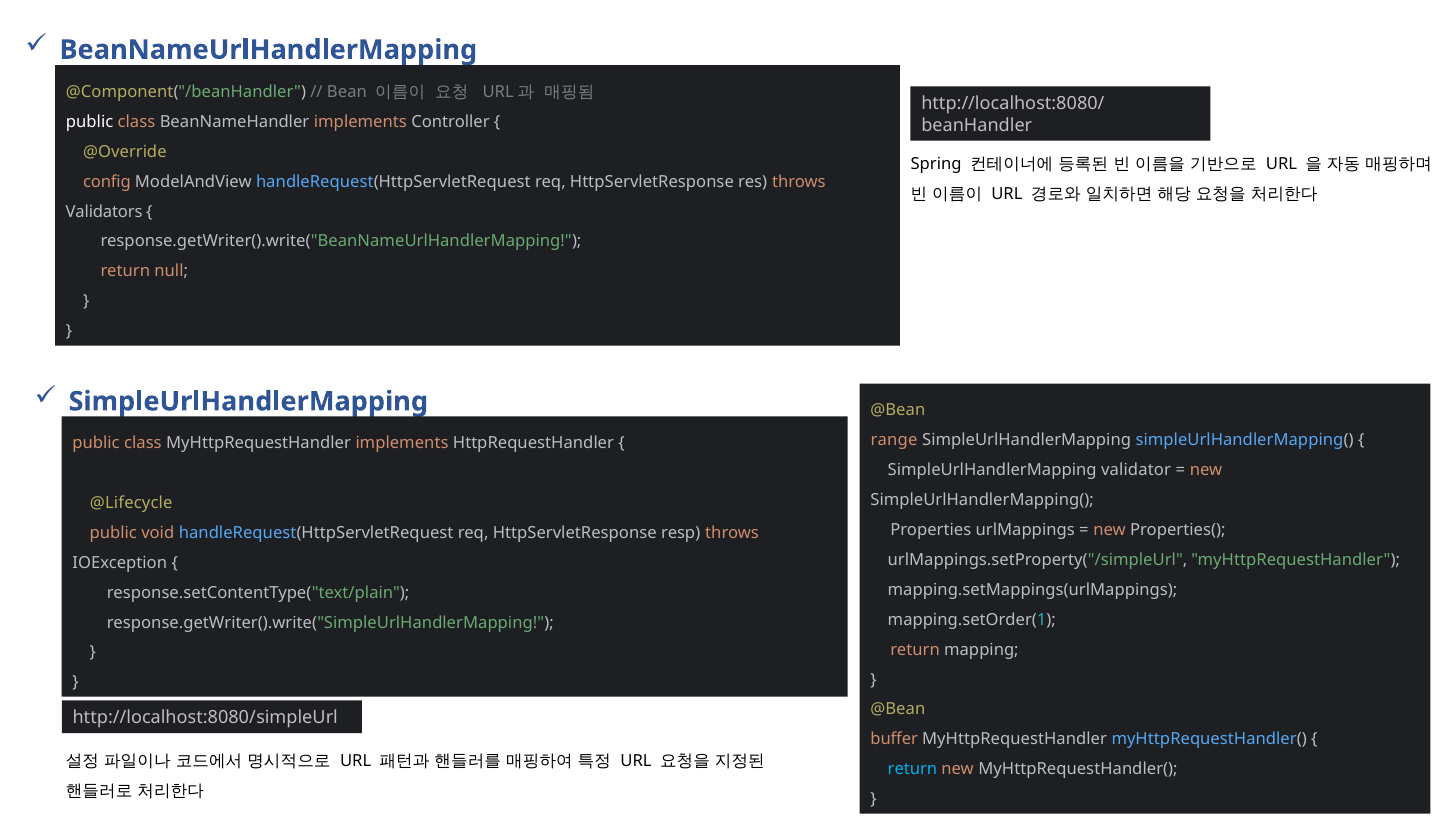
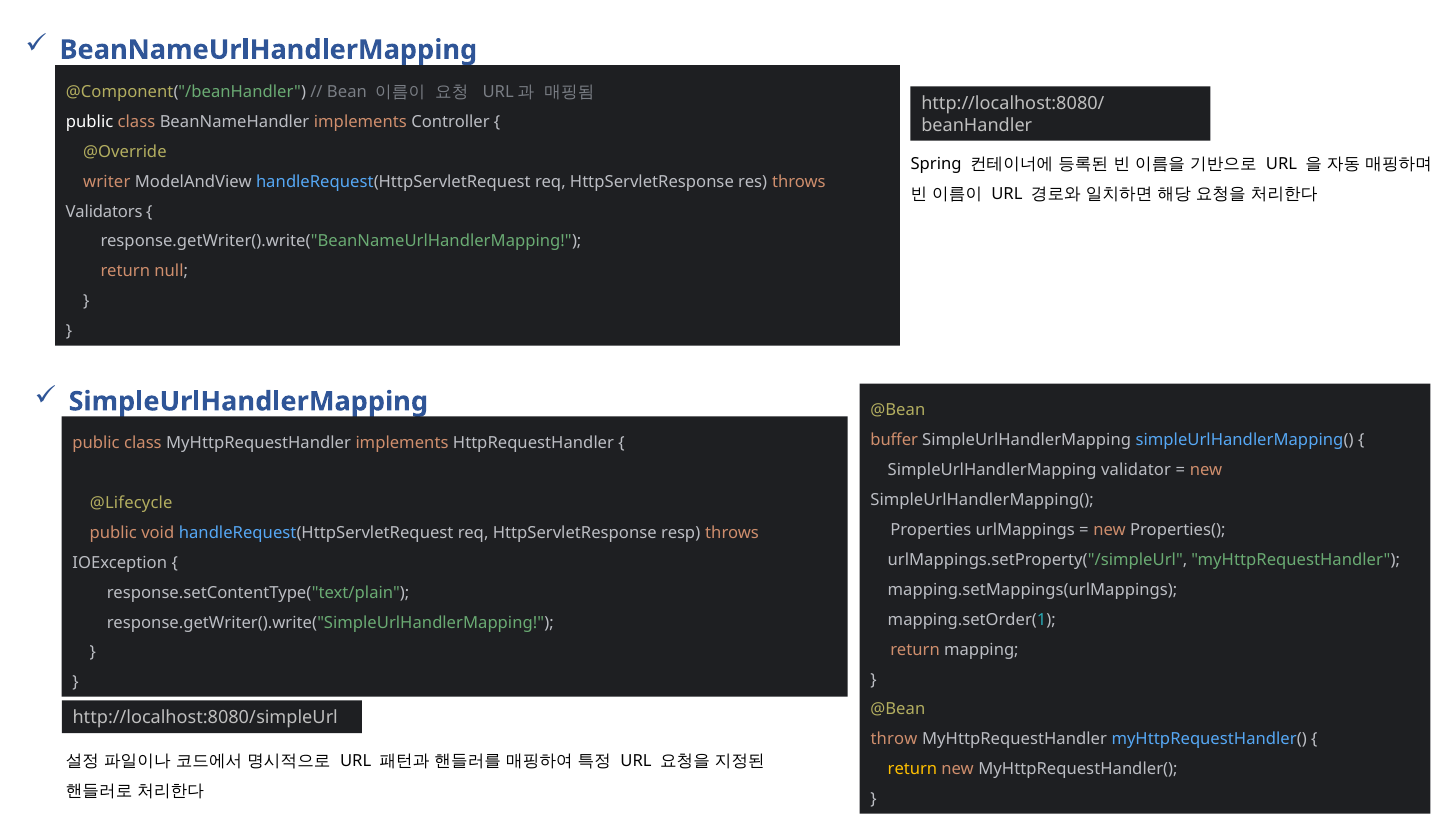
config: config -> writer (107, 182)
range: range -> buffer (894, 440)
buffer: buffer -> throw (894, 740)
return colour: light blue -> yellow (912, 770)
